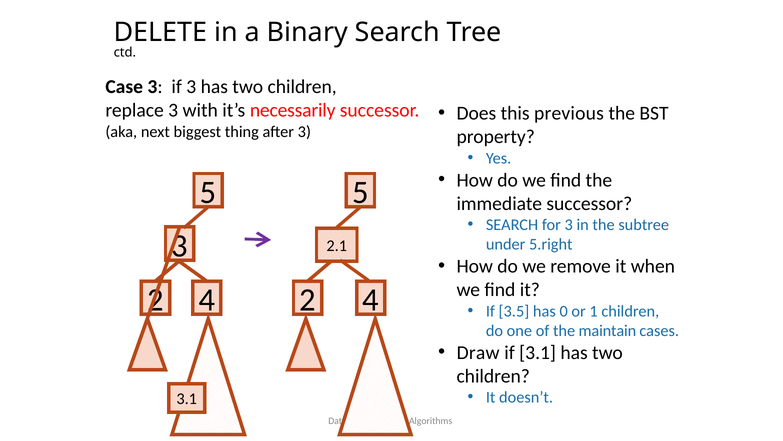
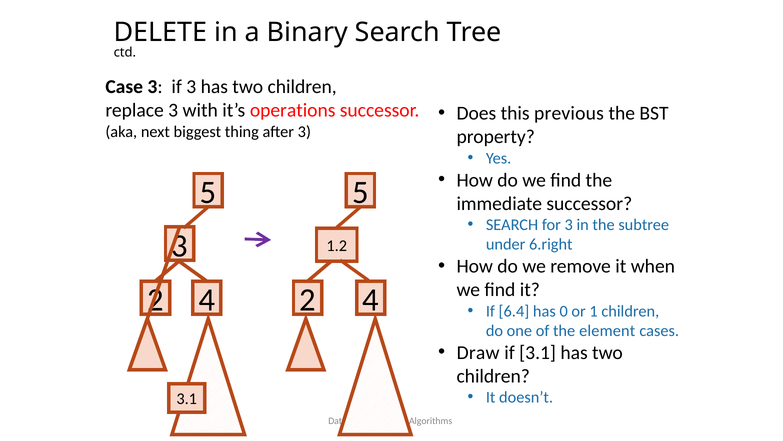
necessarily: necessarily -> operations (293, 110)
5.right: 5.right -> 6.right (551, 244)
2.1: 2.1 -> 1.2 (337, 246)
3.5: 3.5 -> 6.4 (514, 311)
maintain: maintain -> element (607, 330)
